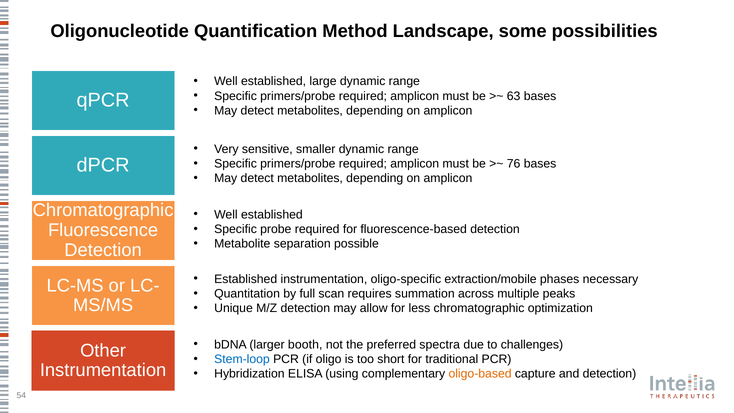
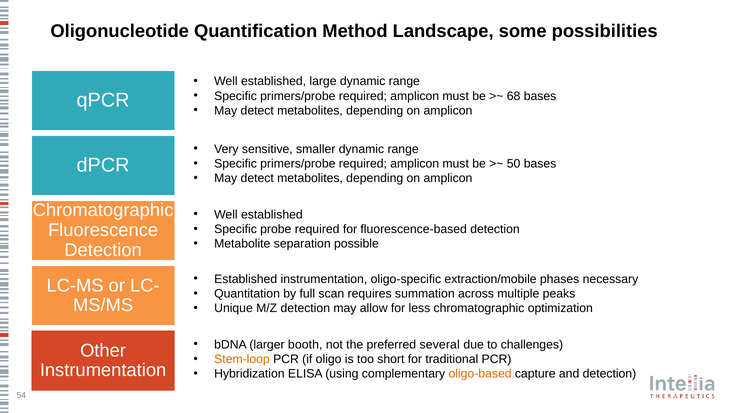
63: 63 -> 68 (514, 96)
76: 76 -> 50 (514, 164)
spectra: spectra -> several (440, 344)
Stem-loop colour: blue -> orange (242, 359)
